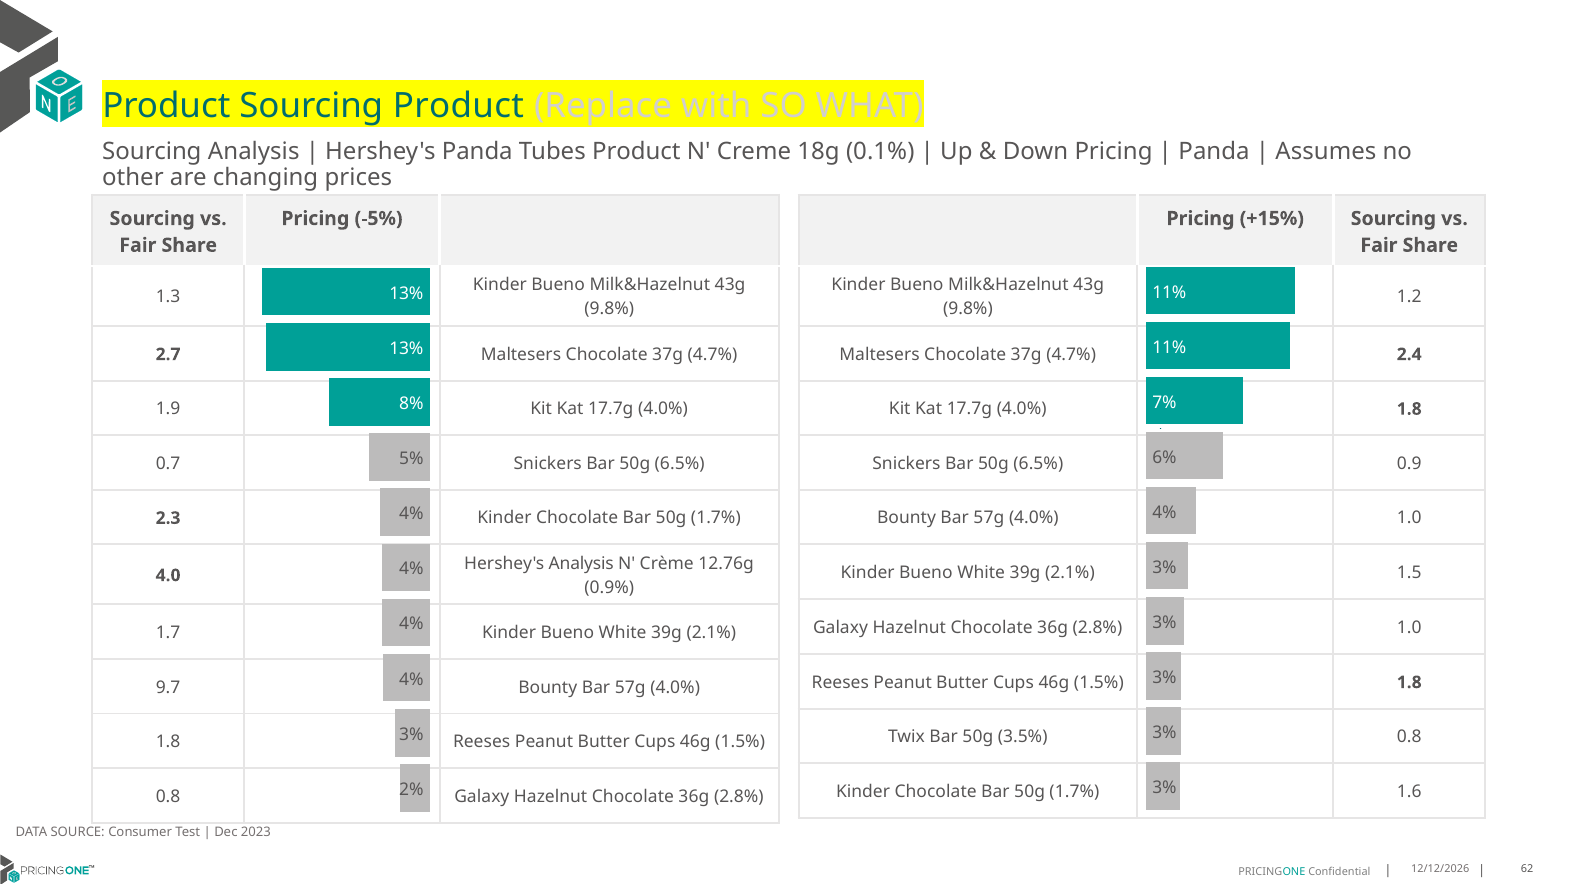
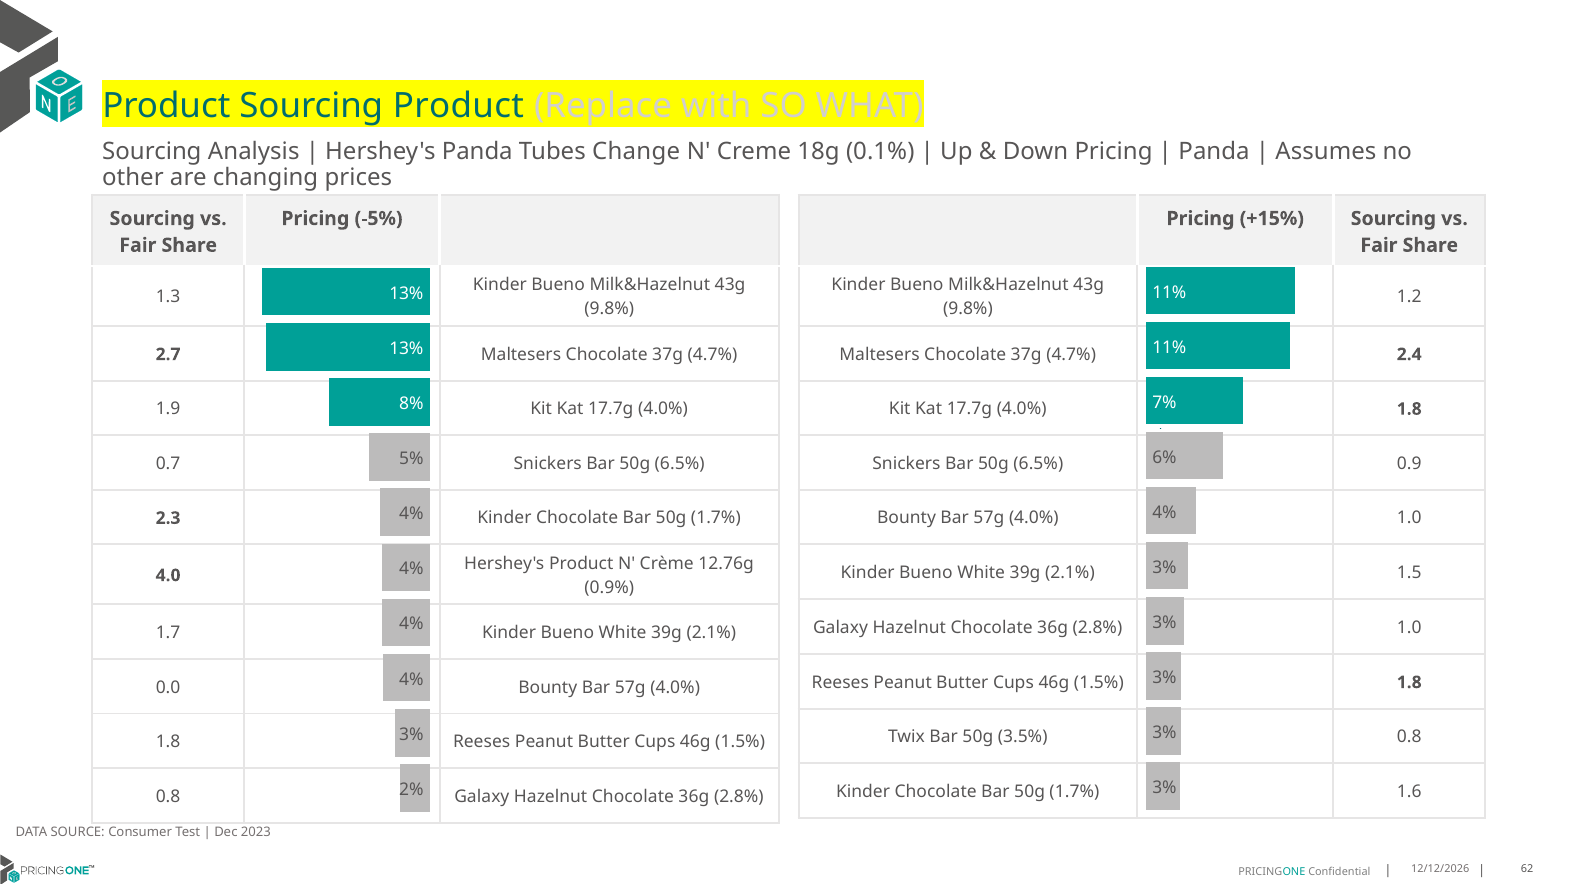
Tubes Product: Product -> Change (636, 152)
Hershey's Analysis: Analysis -> Product (581, 564)
9.7: 9.7 -> 0.0 (168, 688)
